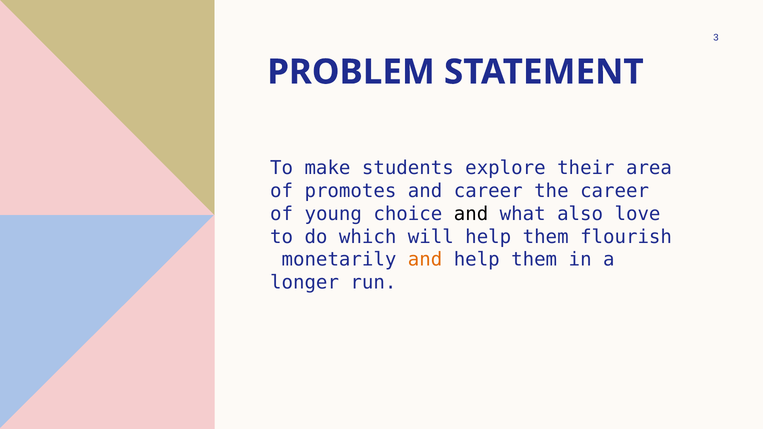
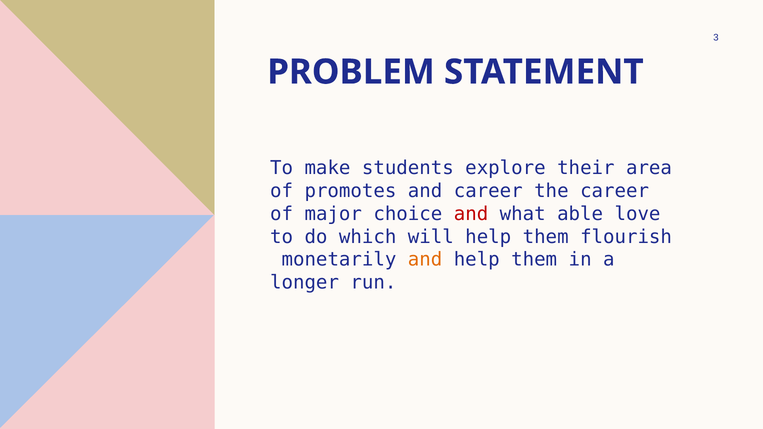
young: young -> major (333, 214)
and colour: black -> red (471, 214)
also: also -> able (580, 214)
